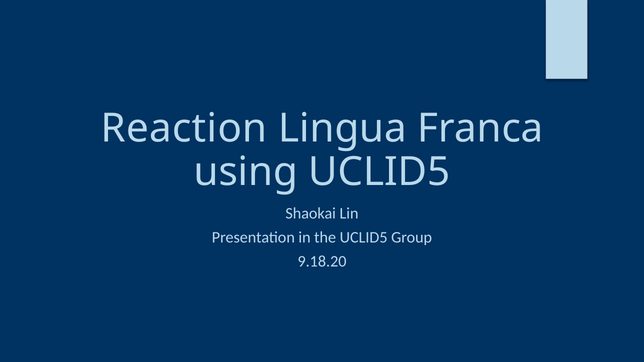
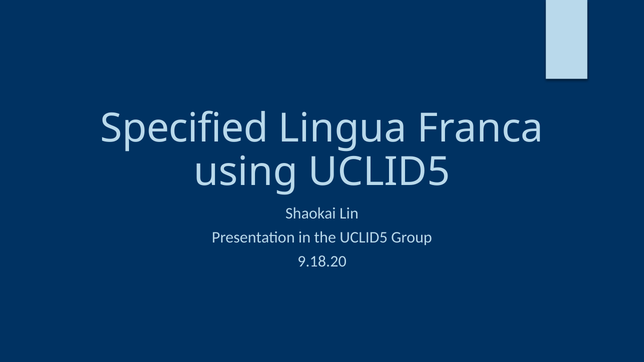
Reaction: Reaction -> Specified (184, 129)
